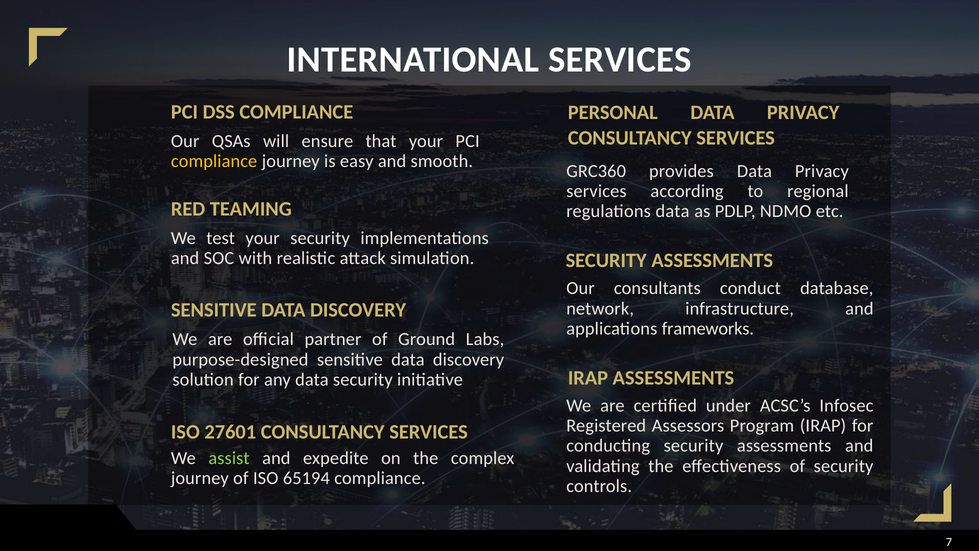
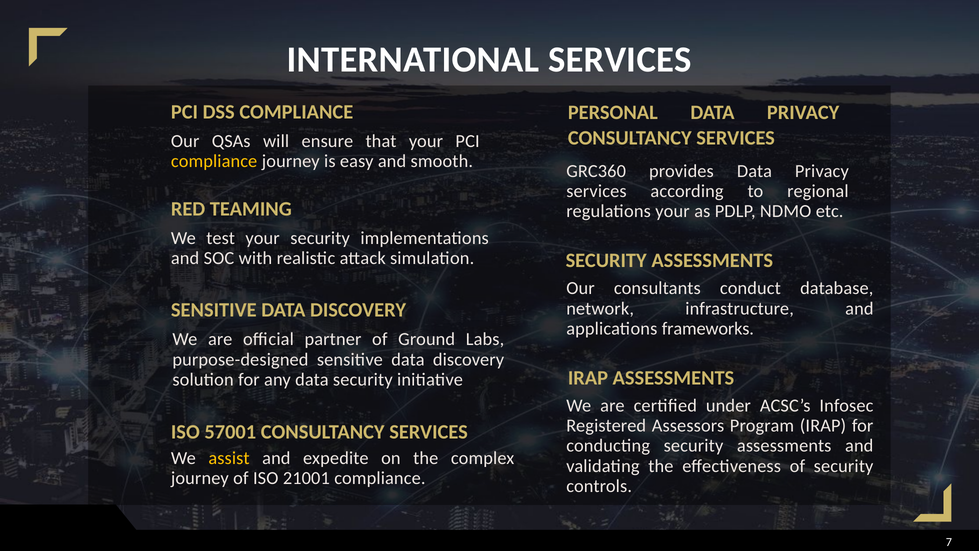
regulations data: data -> your (673, 211)
27601: 27601 -> 57001 (230, 432)
assist colour: light green -> yellow (229, 458)
65194: 65194 -> 21001 (306, 478)
